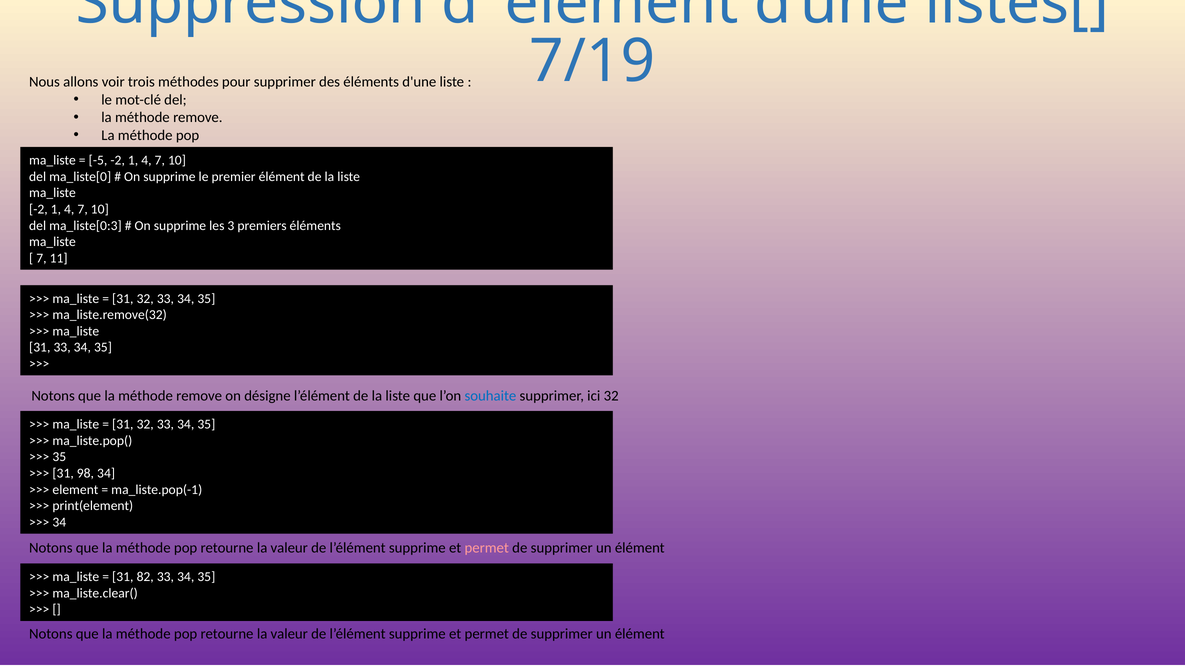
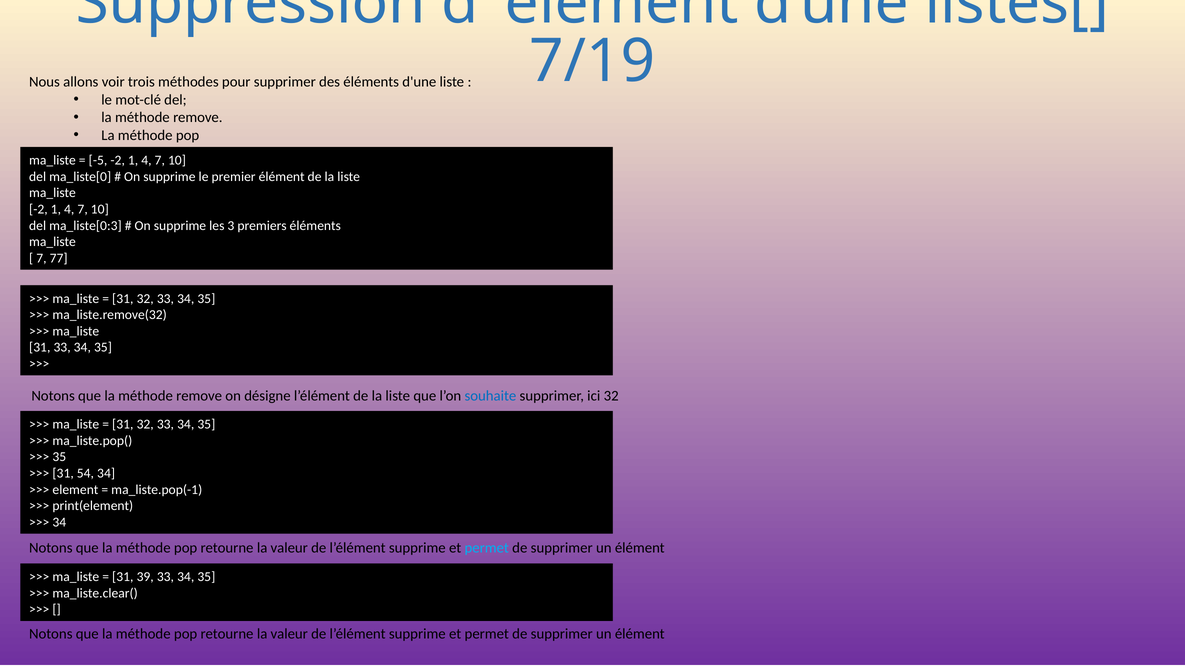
11: 11 -> 77 (59, 258)
98: 98 -> 54 (85, 474)
permet colour: pink -> light blue (487, 548)
82: 82 -> 39 (145, 577)
